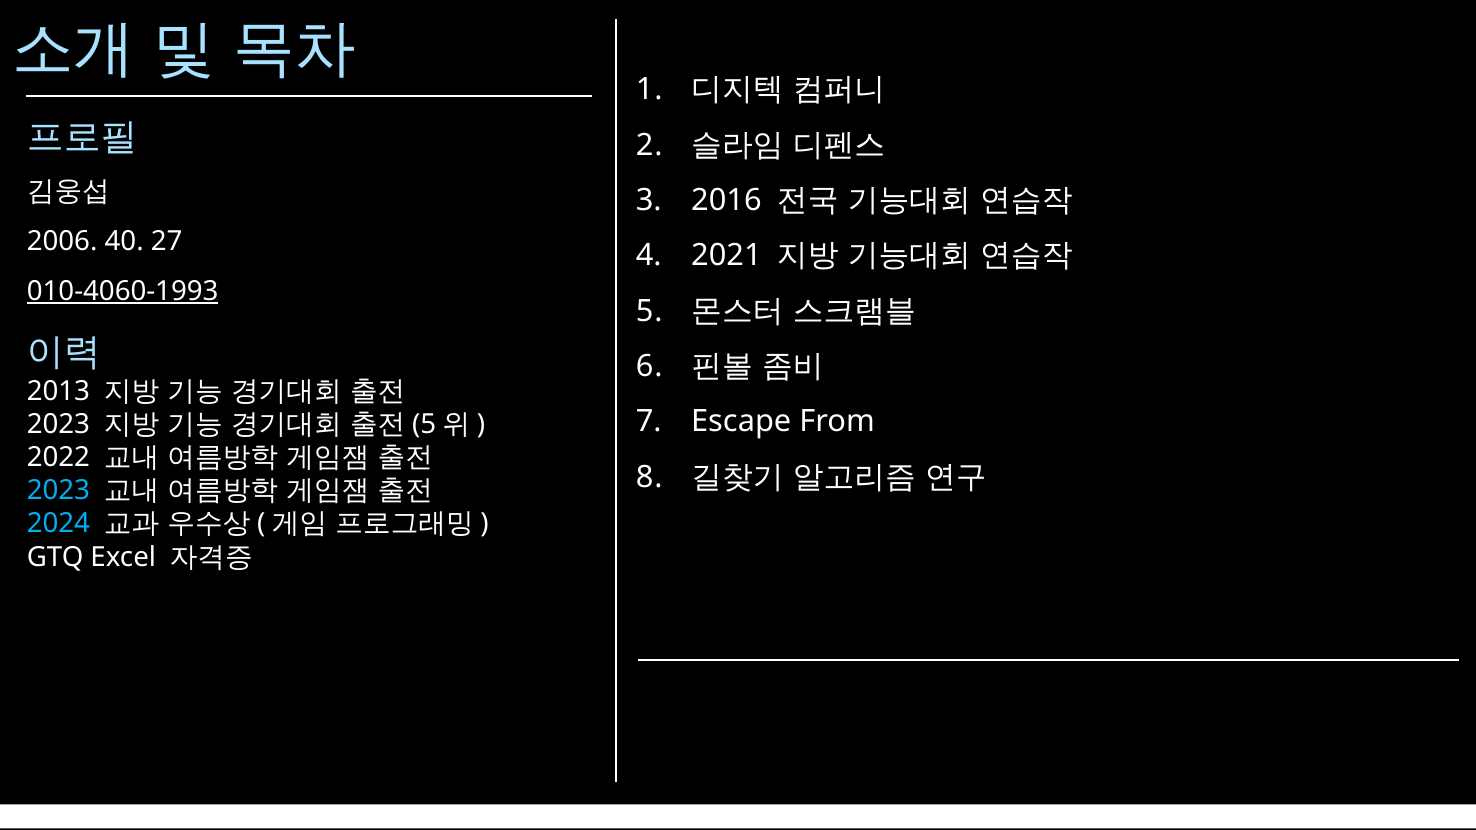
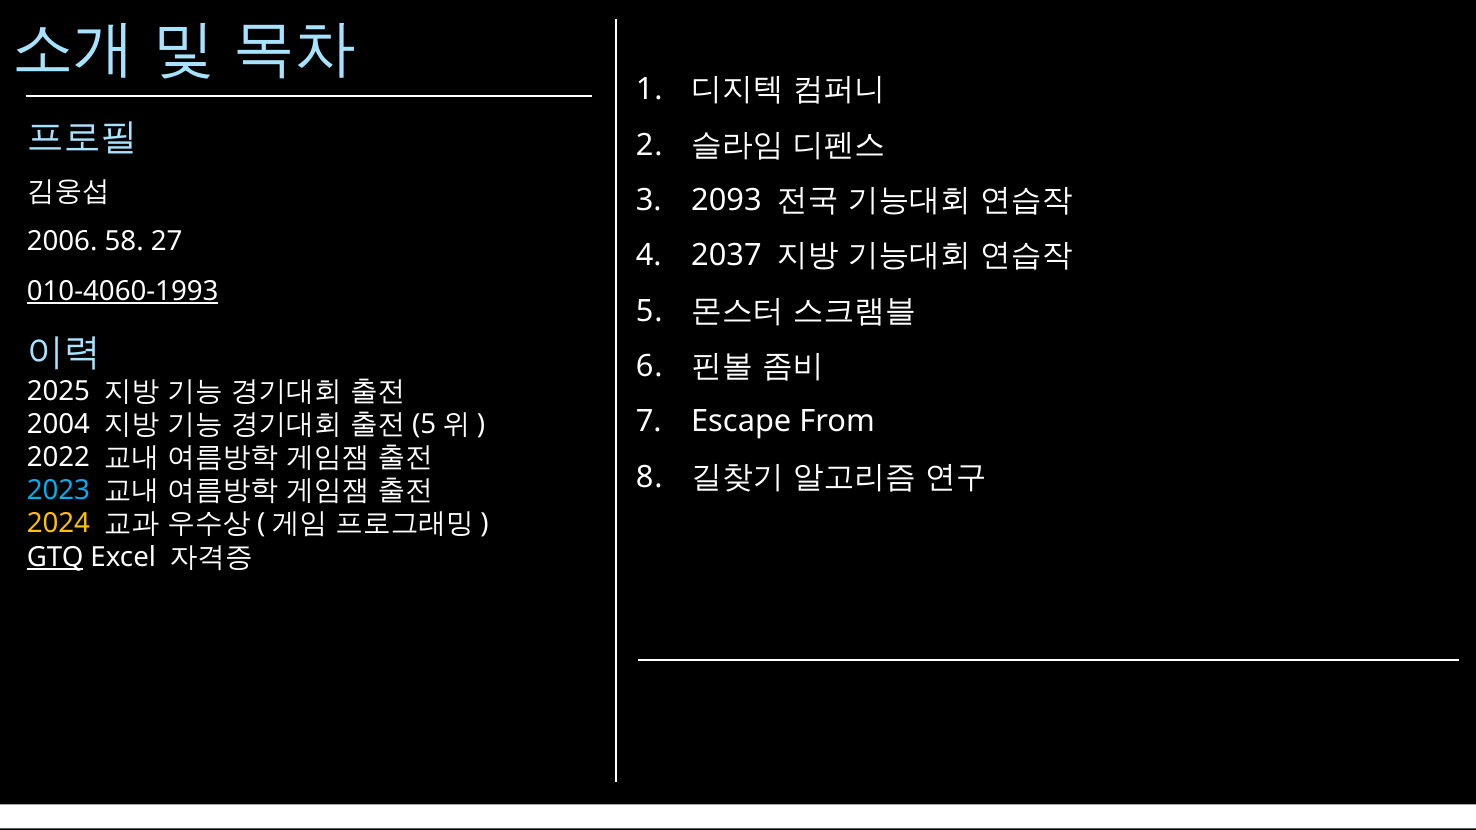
2016: 2016 -> 2093 (726, 200)
40: 40 -> 58 (124, 242)
2021: 2021 -> 2037 (726, 256)
2013: 2013 -> 2025 (58, 391)
2023: 2023 -> 2004 (58, 424)
2024 colour: light blue -> yellow (58, 524)
GTQ underline: none -> present (55, 557)
